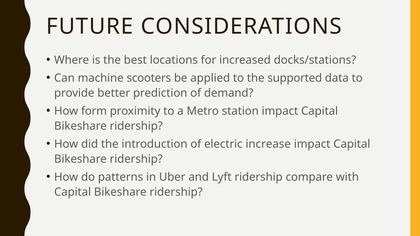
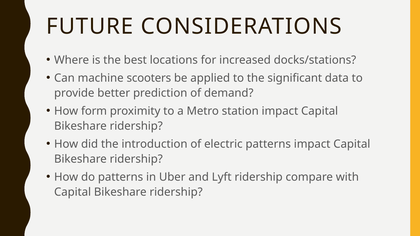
supported: supported -> significant (295, 78)
electric increase: increase -> patterns (268, 144)
